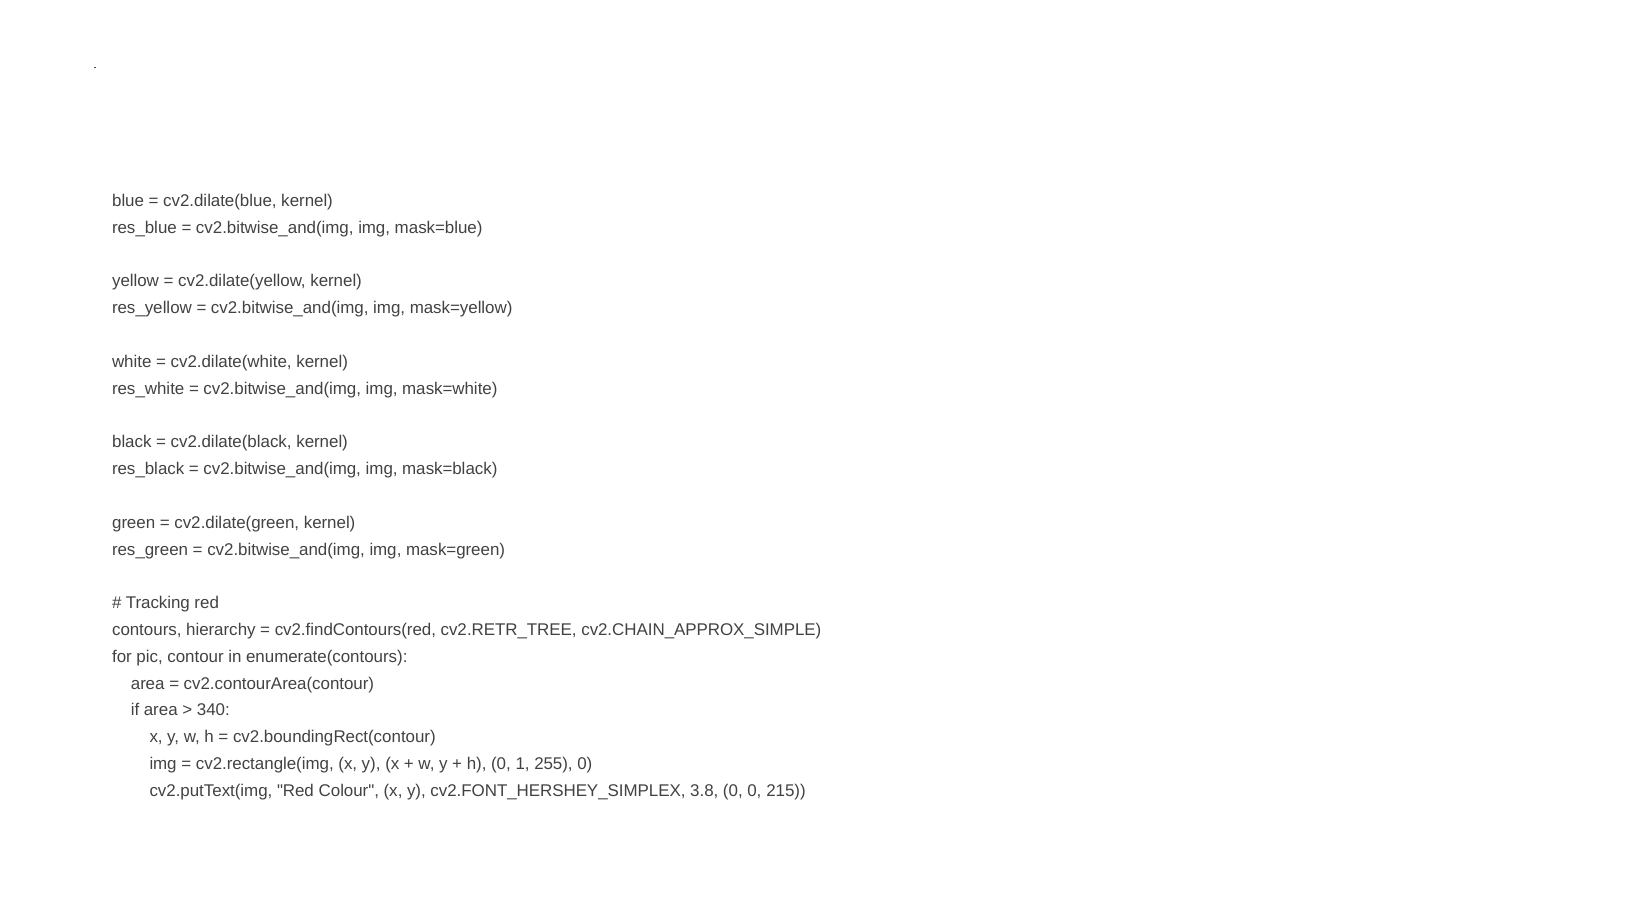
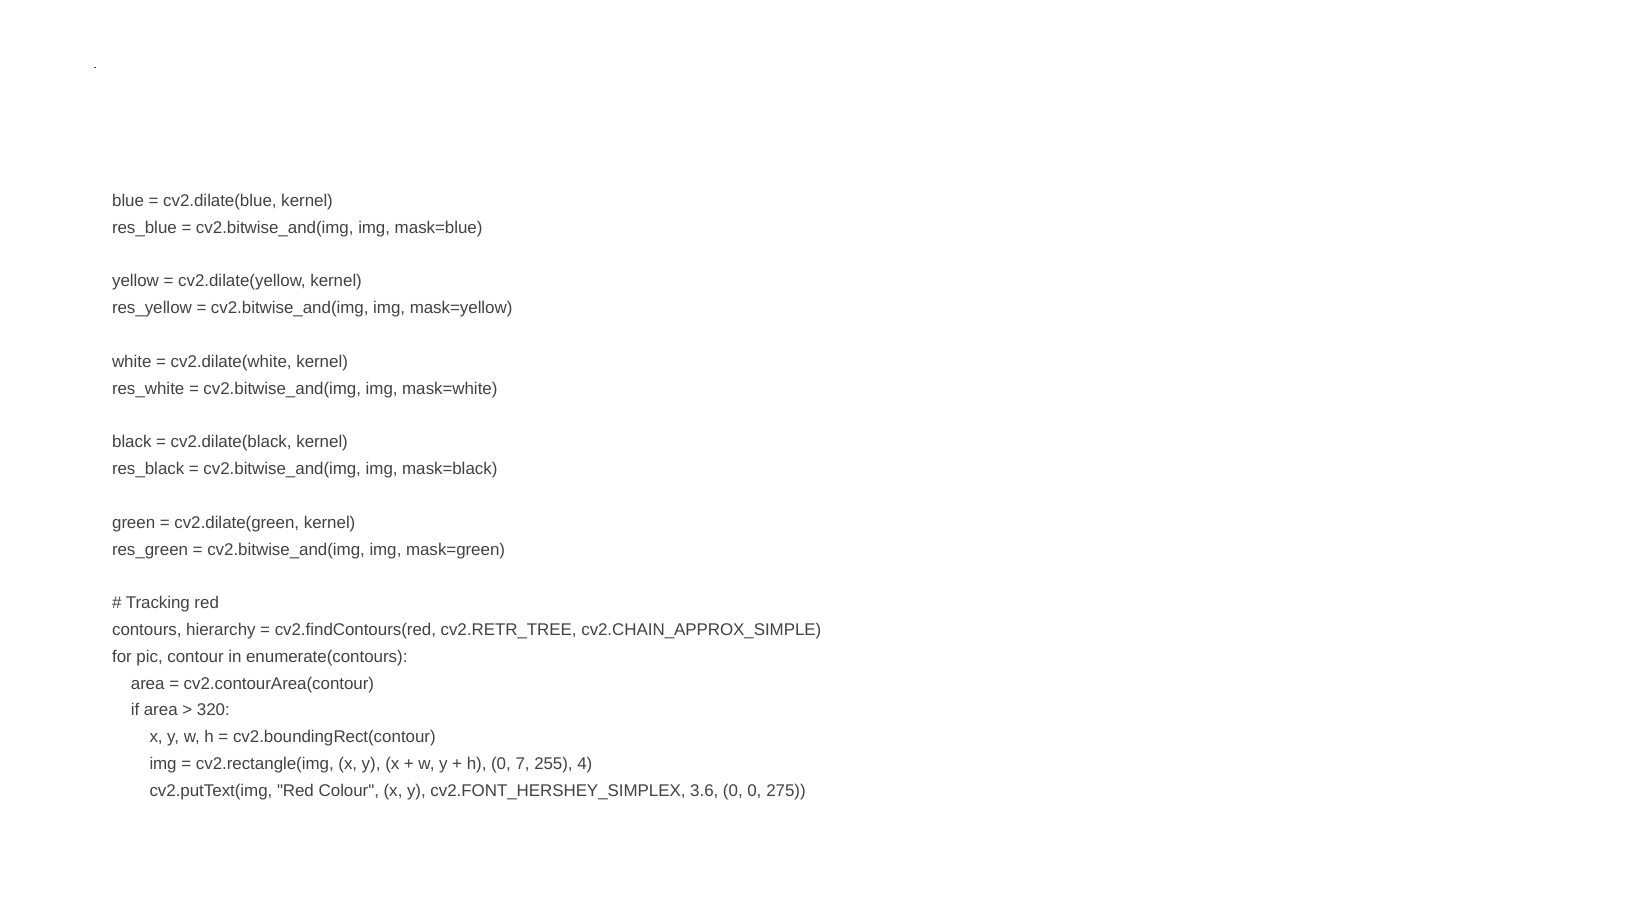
340: 340 -> 320 (213, 710)
1: 1 -> 7 (523, 764)
255 0: 0 -> 4 (585, 764)
3.8: 3.8 -> 3.6 (704, 790)
215: 215 -> 275 (786, 790)
